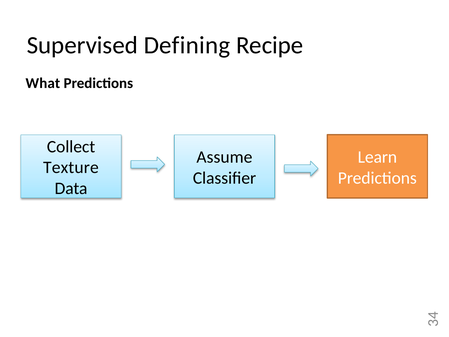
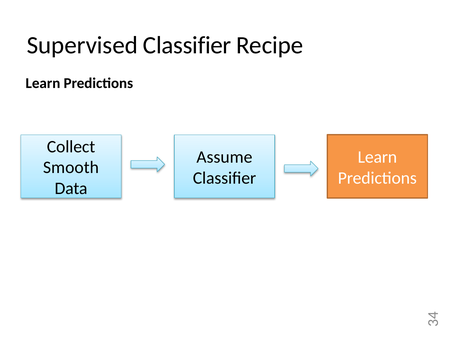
Supervised Defining: Defining -> Classifier (187, 45)
What: What -> Learn (43, 83)
Texture: Texture -> Smooth (71, 167)
